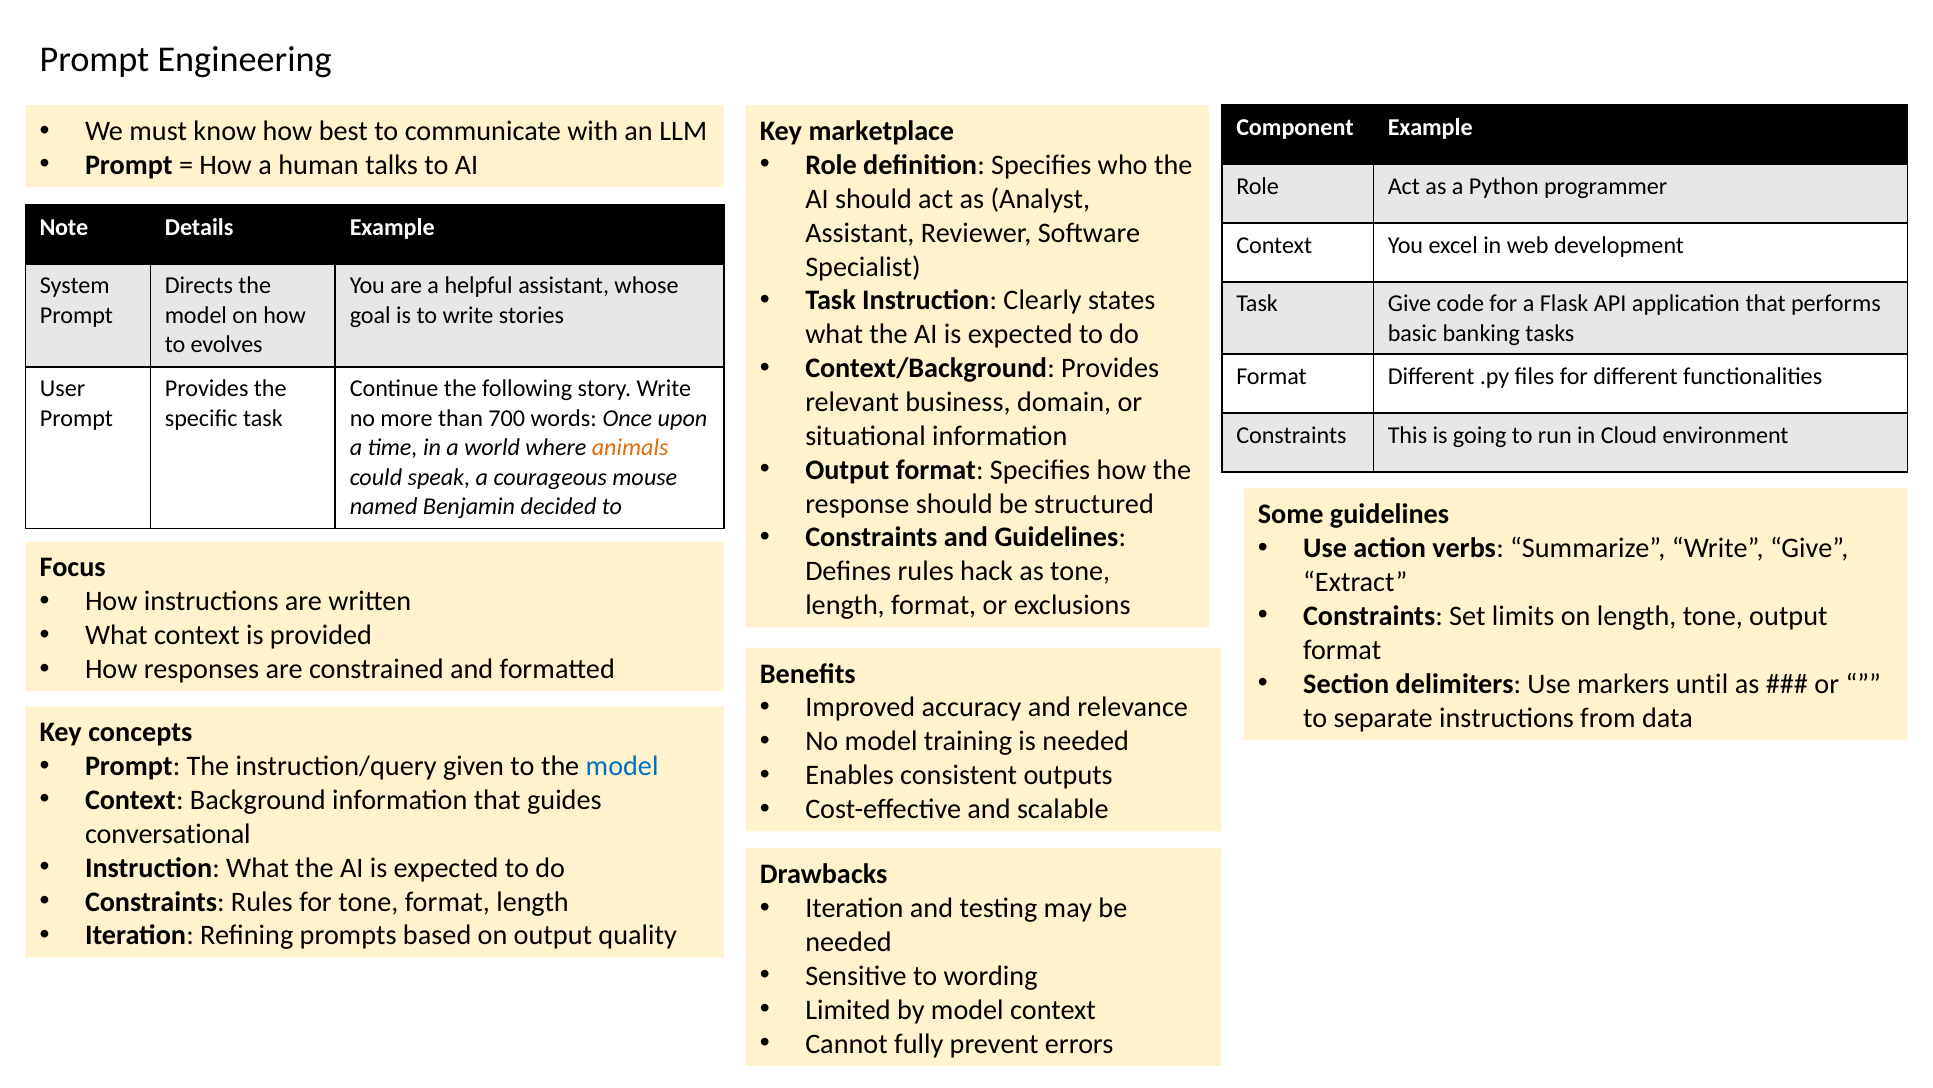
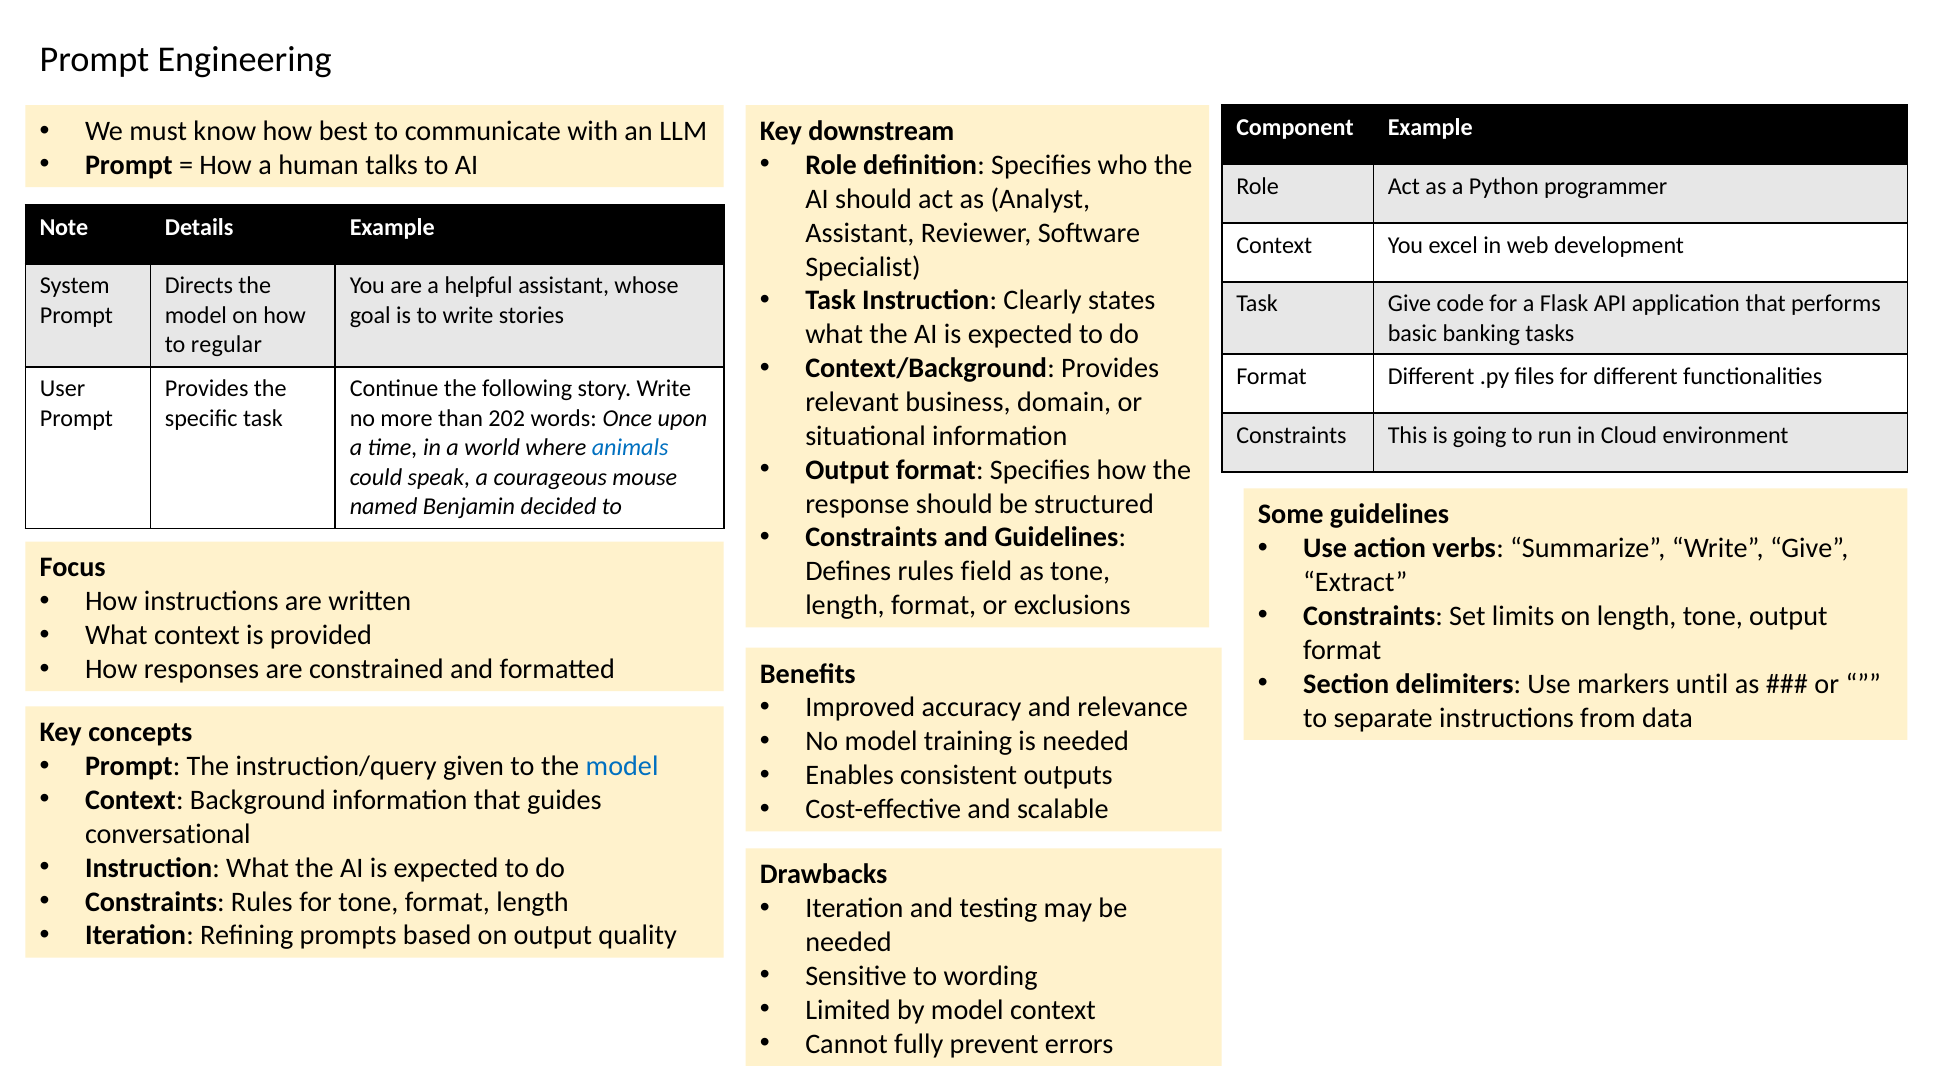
marketplace: marketplace -> downstream (881, 131)
evolves: evolves -> regular (226, 345)
700: 700 -> 202 (507, 418)
animals colour: orange -> blue (630, 448)
hack: hack -> field (986, 571)
